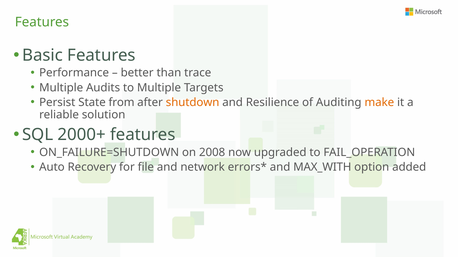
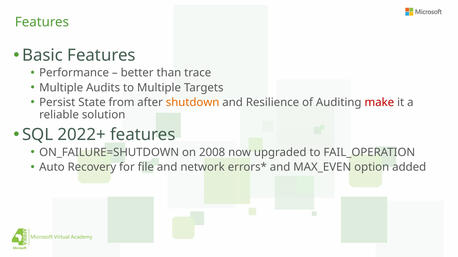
make colour: orange -> red (379, 103)
2000+: 2000+ -> 2022+ (82, 135)
MAX_WITH: MAX_WITH -> MAX_EVEN (322, 167)
